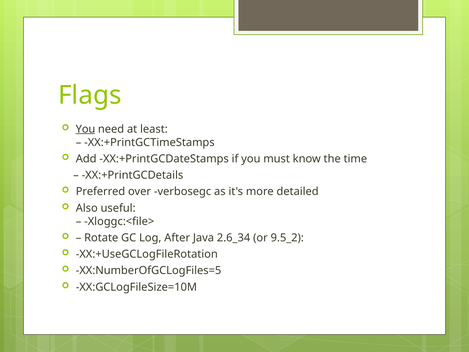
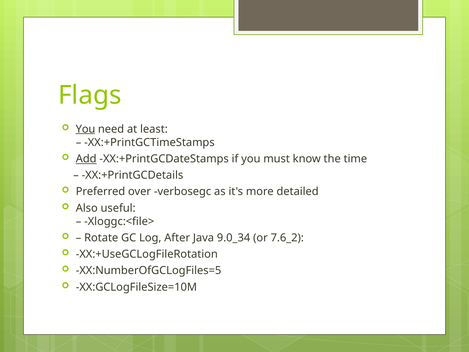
Add underline: none -> present (86, 159)
2.6_34: 2.6_34 -> 9.0_34 (234, 238)
9.5_2: 9.5_2 -> 7.6_2 (287, 238)
